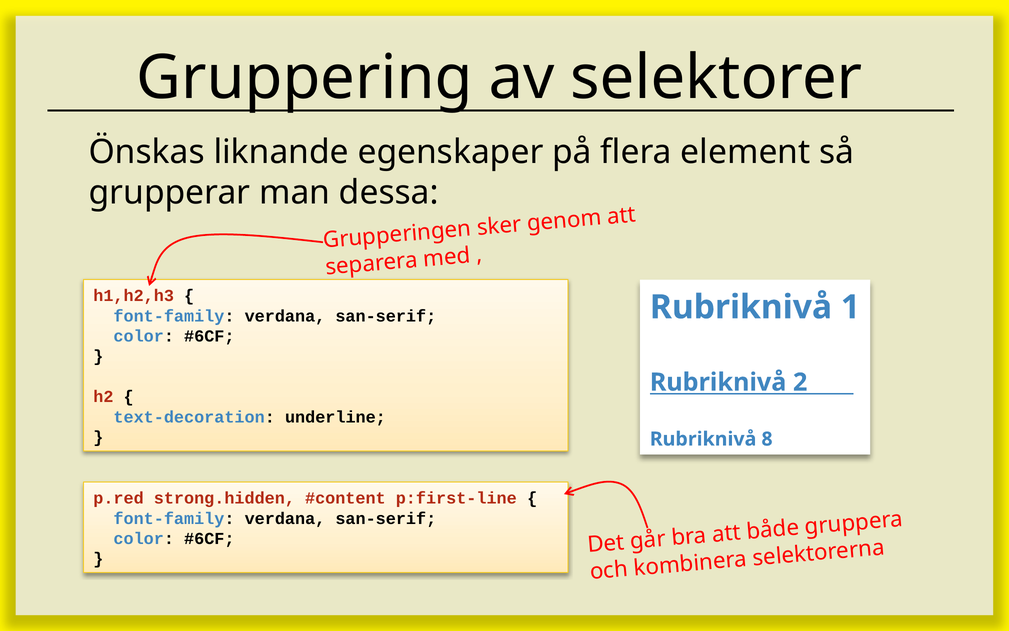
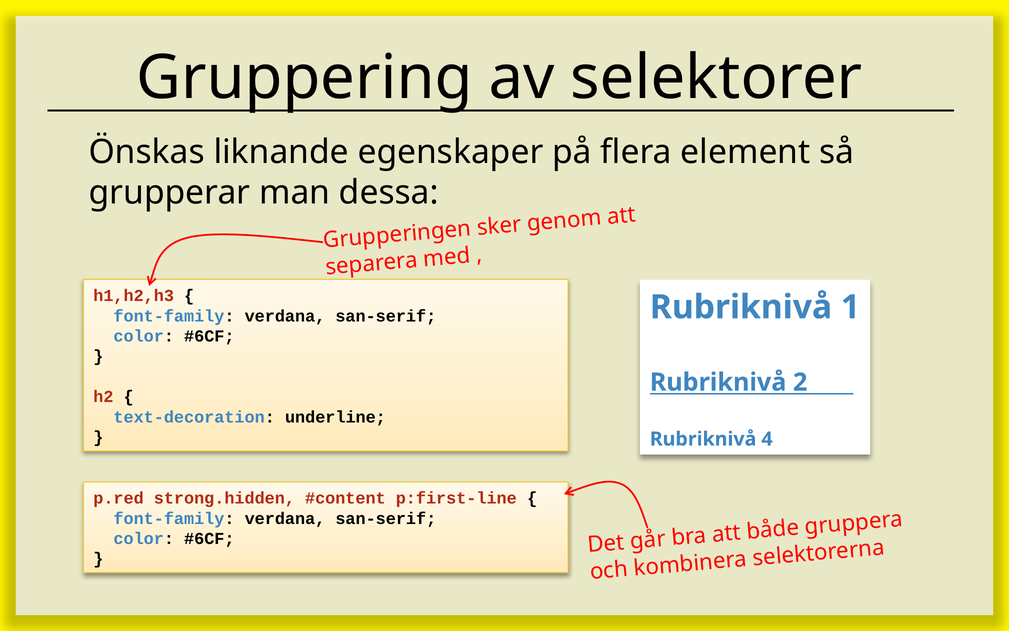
8: 8 -> 4 (767, 439)
